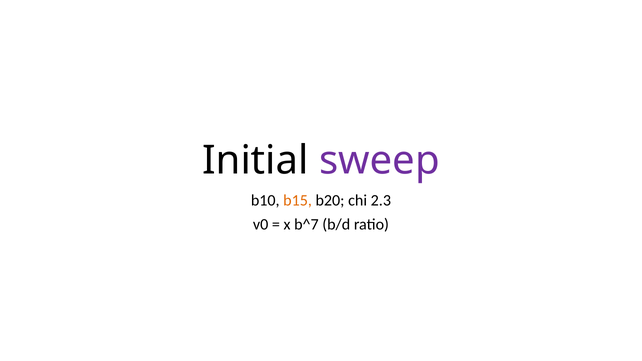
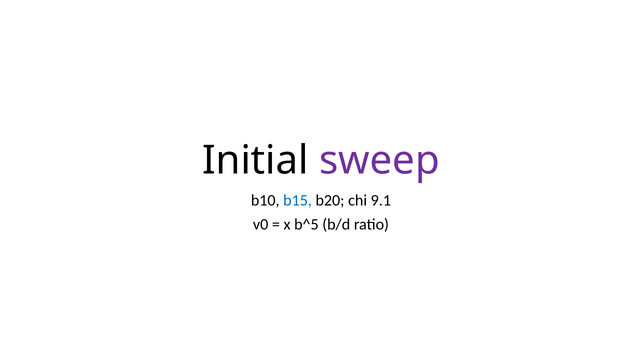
b15 colour: orange -> blue (298, 201)
2.3: 2.3 -> 9.1 (381, 201)
b^7: b^7 -> b^5 (306, 225)
